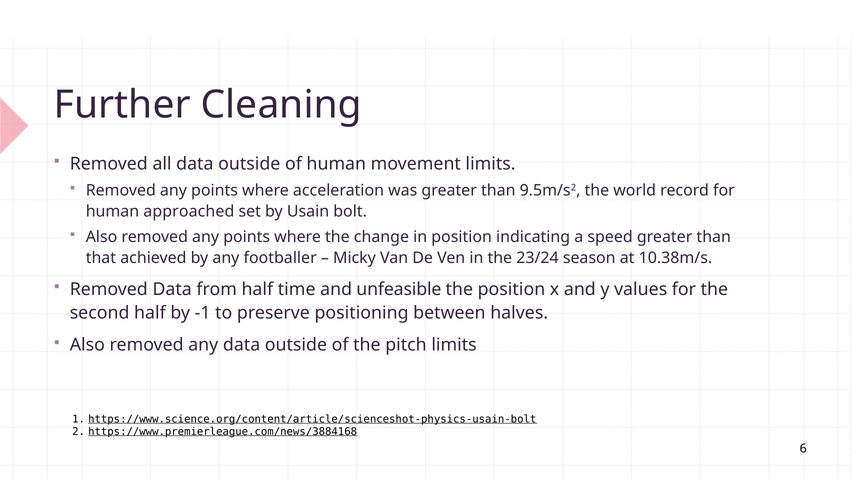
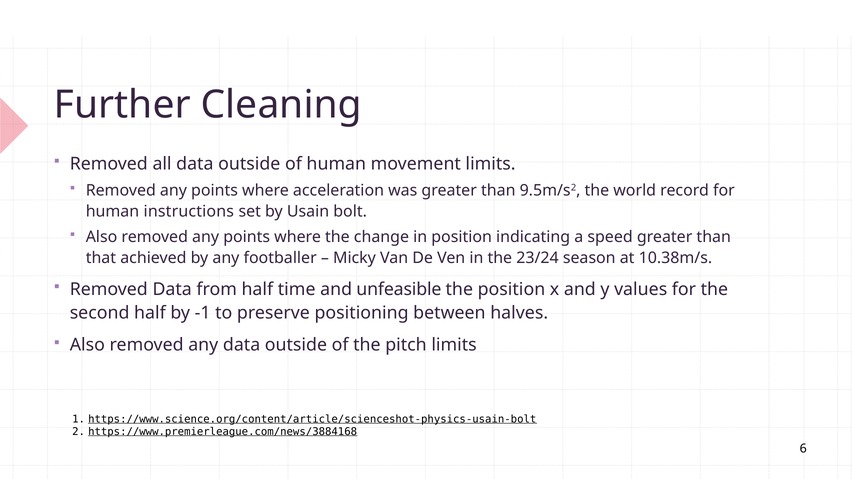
approached: approached -> instructions (189, 212)
